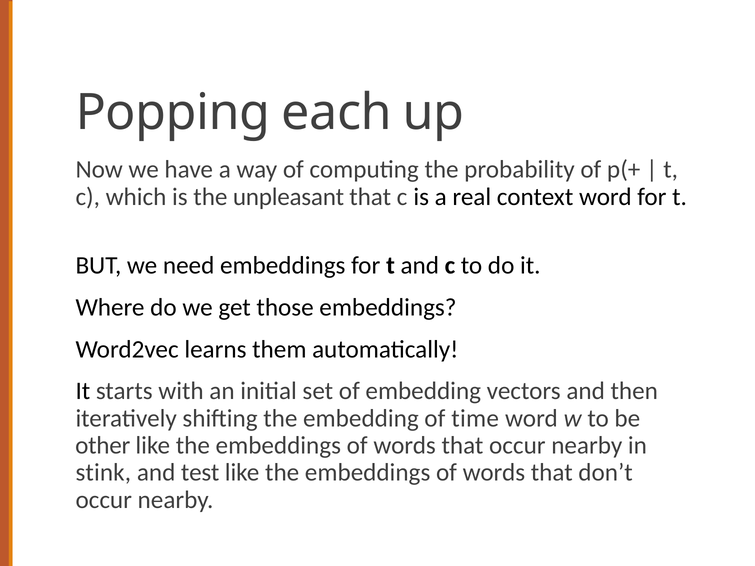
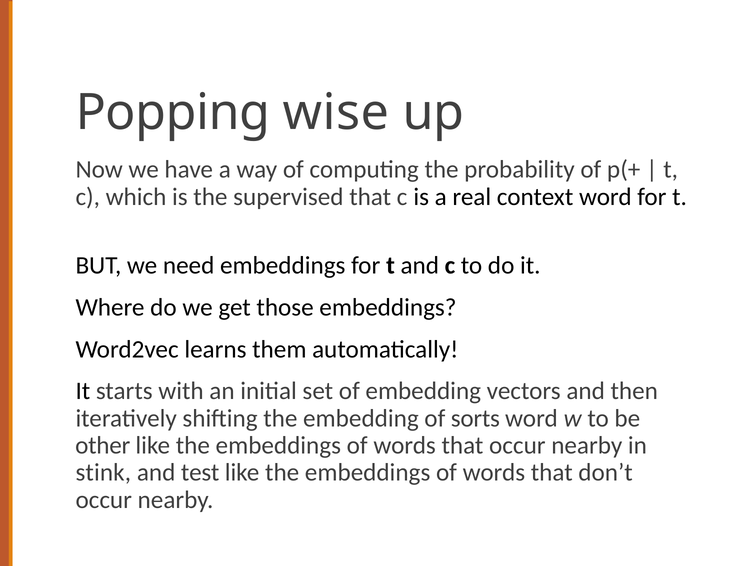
each: each -> wise (336, 113)
unpleasant: unpleasant -> supervised (288, 197)
time: time -> sorts (475, 419)
